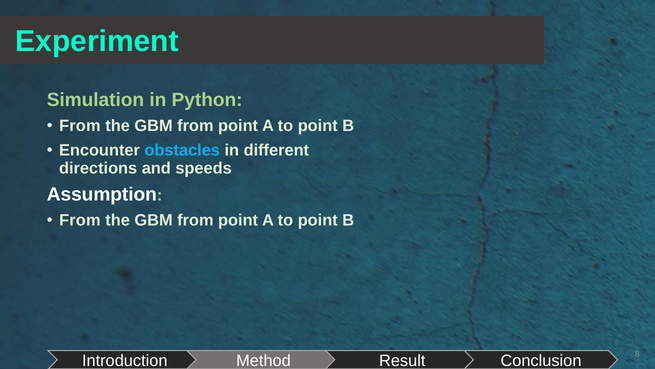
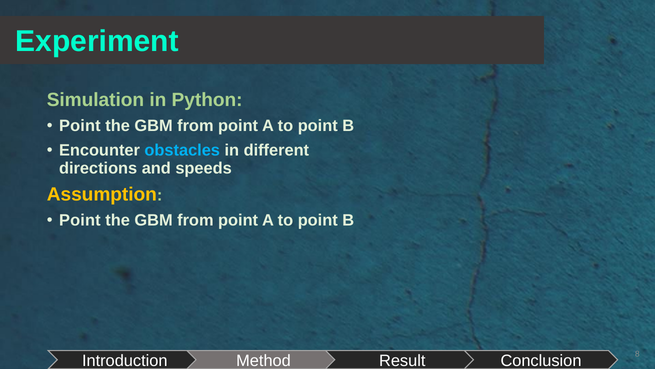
From: From -> Point (80, 126)
Assumption colour: white -> yellow (102, 194)
From: From -> Point (80, 220)
